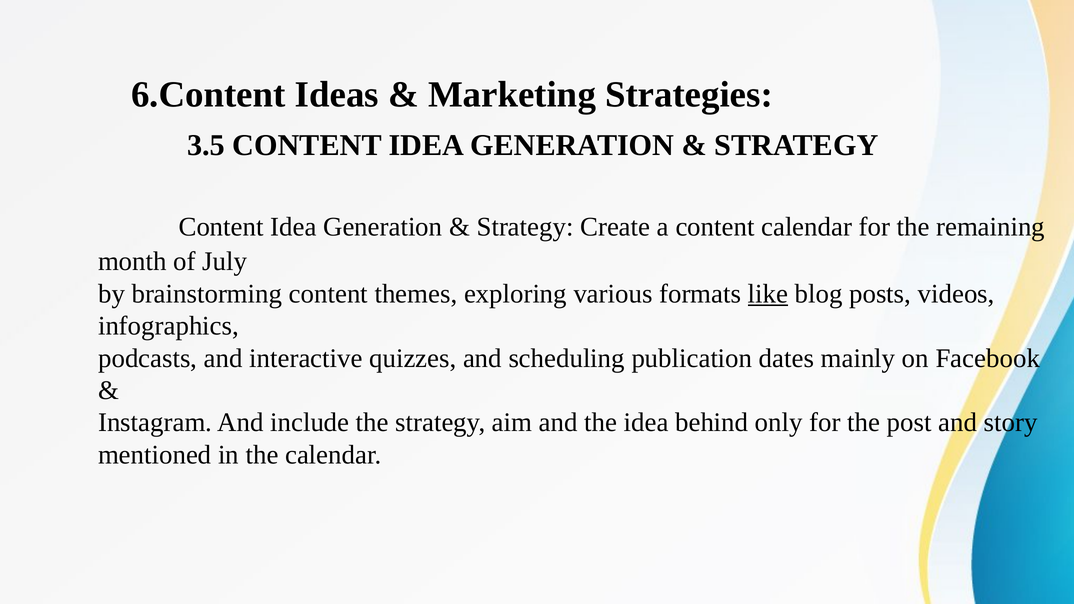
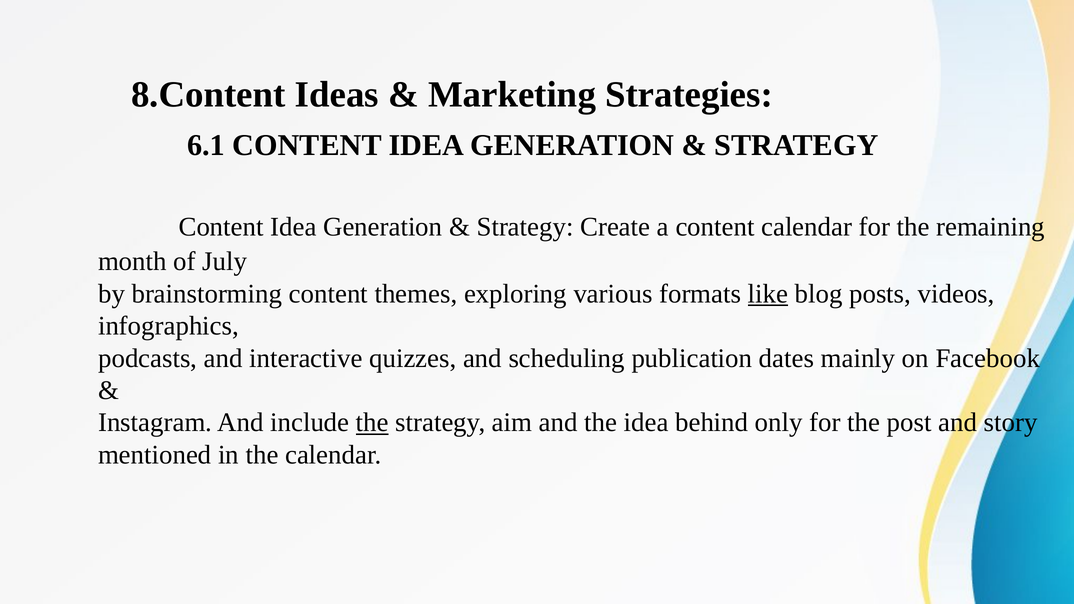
6.Content: 6.Content -> 8.Content (208, 95)
3.5: 3.5 -> 6.1 (206, 145)
the underline: none -> present (372, 423)
